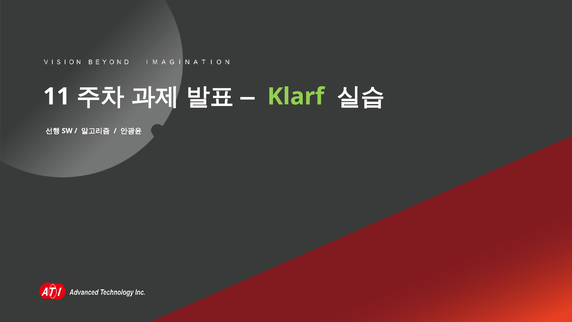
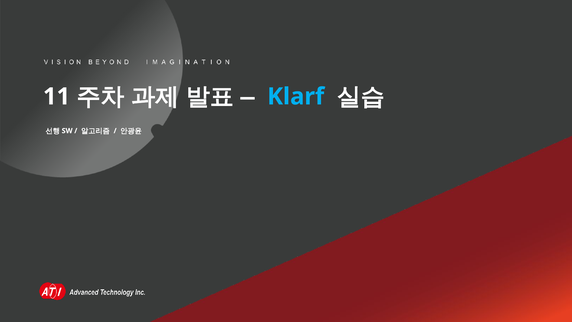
Klarf colour: light green -> light blue (296, 96)
